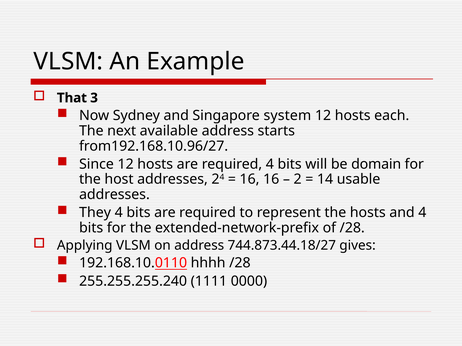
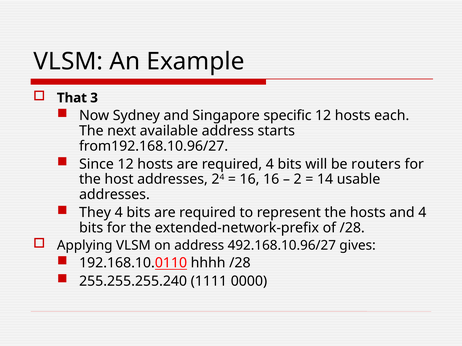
system: system -> specific (288, 116)
domain: domain -> routers (376, 164)
744.873.44.18/27: 744.873.44.18/27 -> 492.168.10.96/27 (282, 246)
